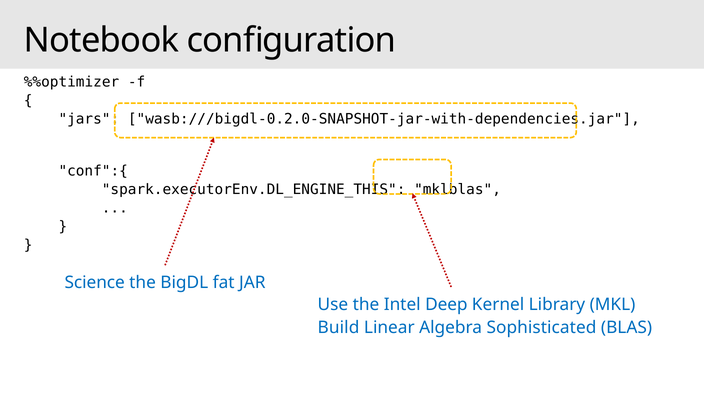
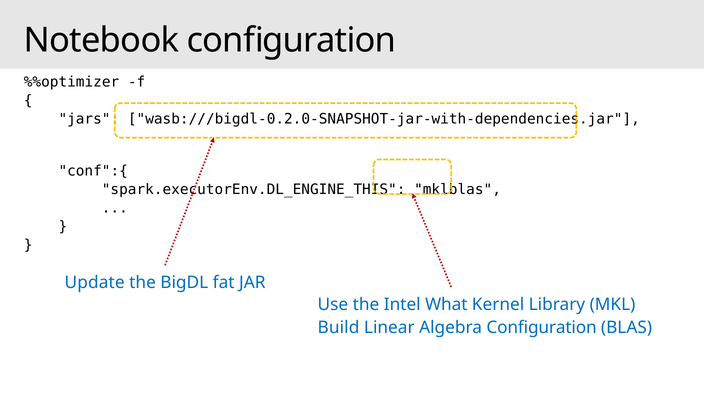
Science: Science -> Update (95, 283)
Deep: Deep -> What (446, 304)
Algebra Sophisticated: Sophisticated -> Configuration (542, 327)
